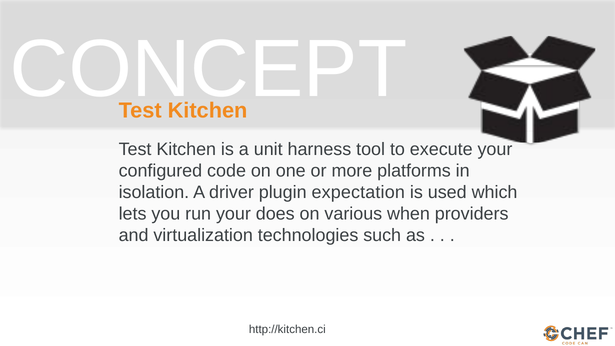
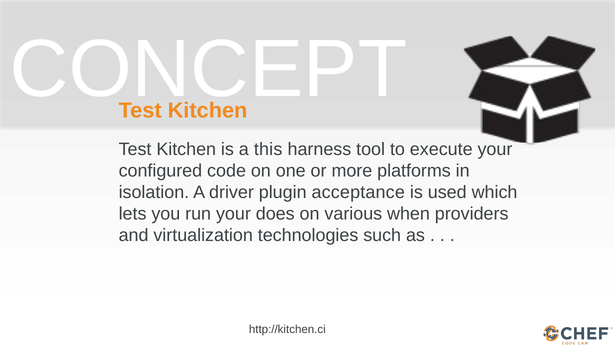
unit: unit -> this (268, 149)
expectation: expectation -> acceptance (358, 192)
